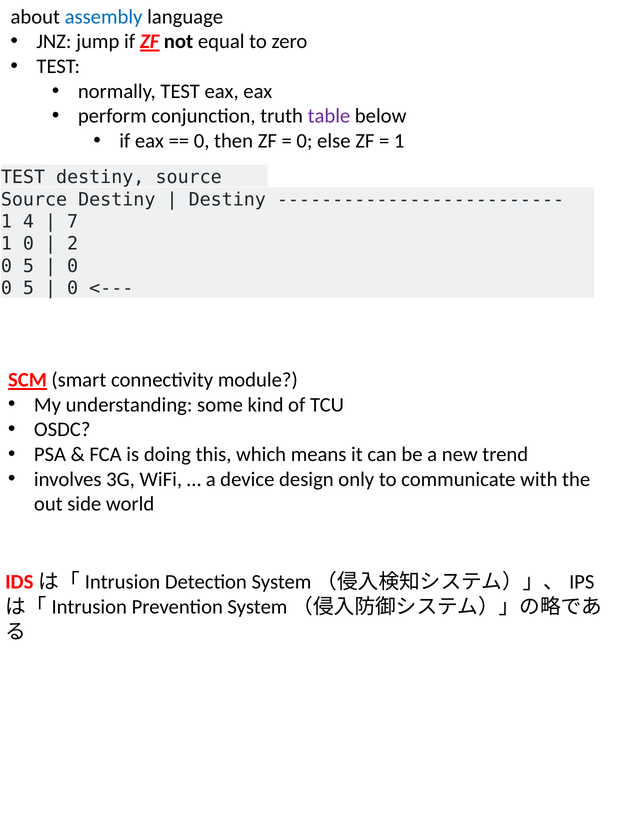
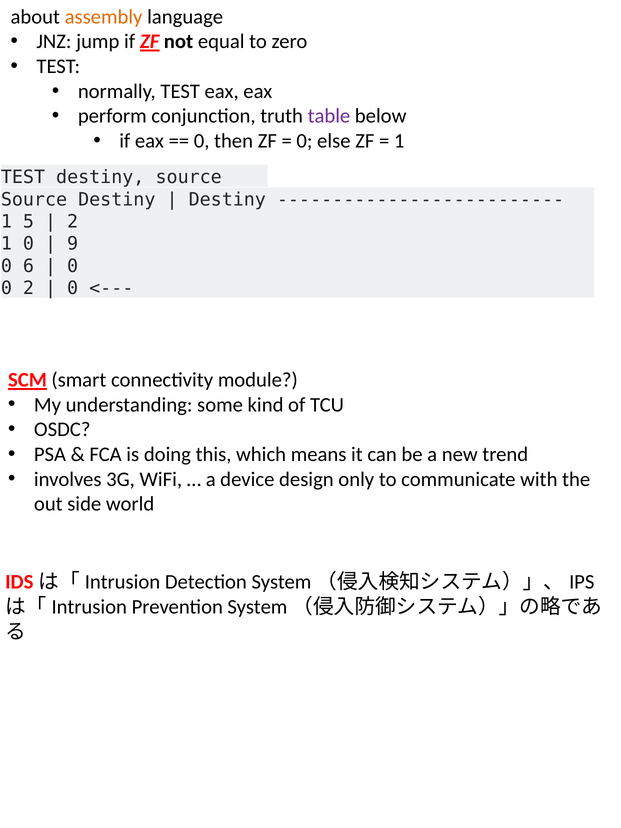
assembly colour: blue -> orange (104, 17)
4: 4 -> 5 (28, 222)
7: 7 -> 2 (73, 222)
2: 2 -> 9 (73, 244)
5: 5 -> 6 (28, 266)
5: 5 -> 2 (28, 288)
